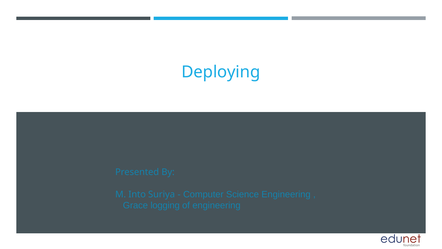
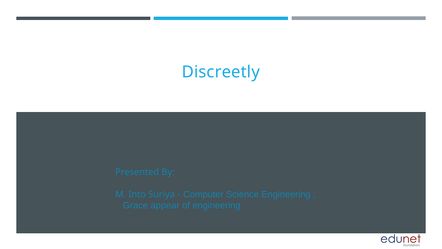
Deploying: Deploying -> Discreetly (221, 72)
logging: logging -> appear (165, 205)
